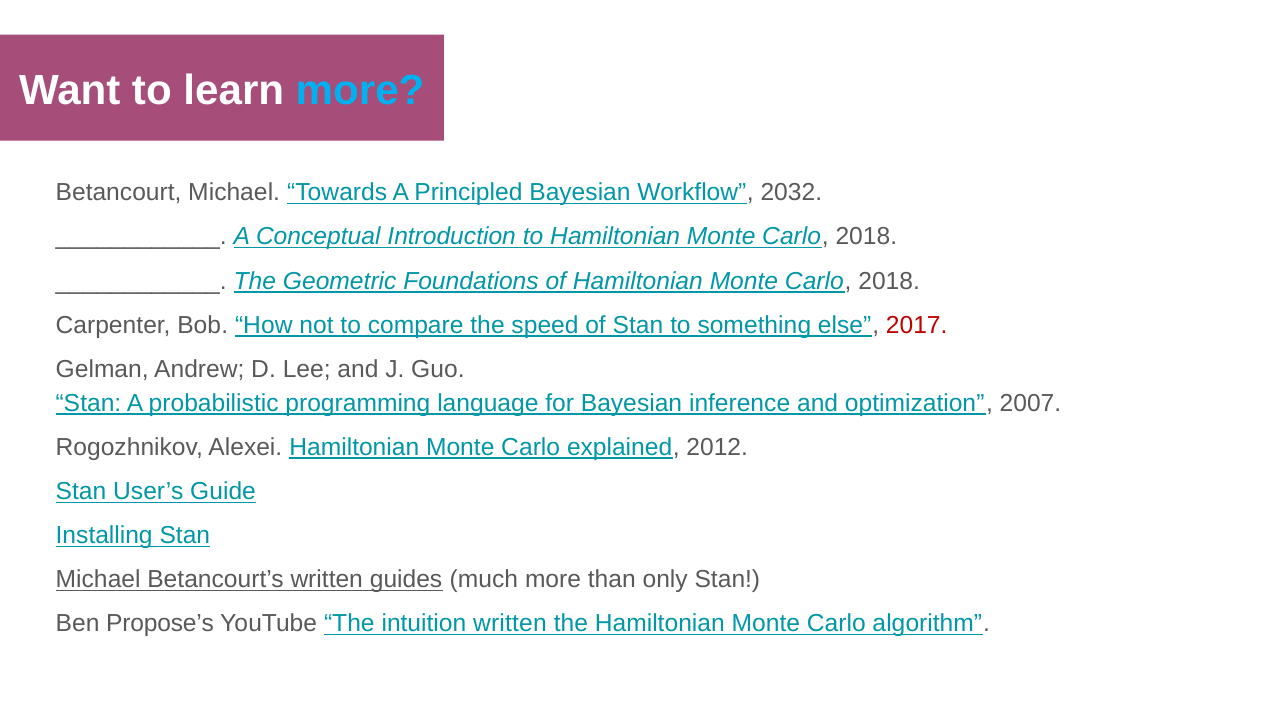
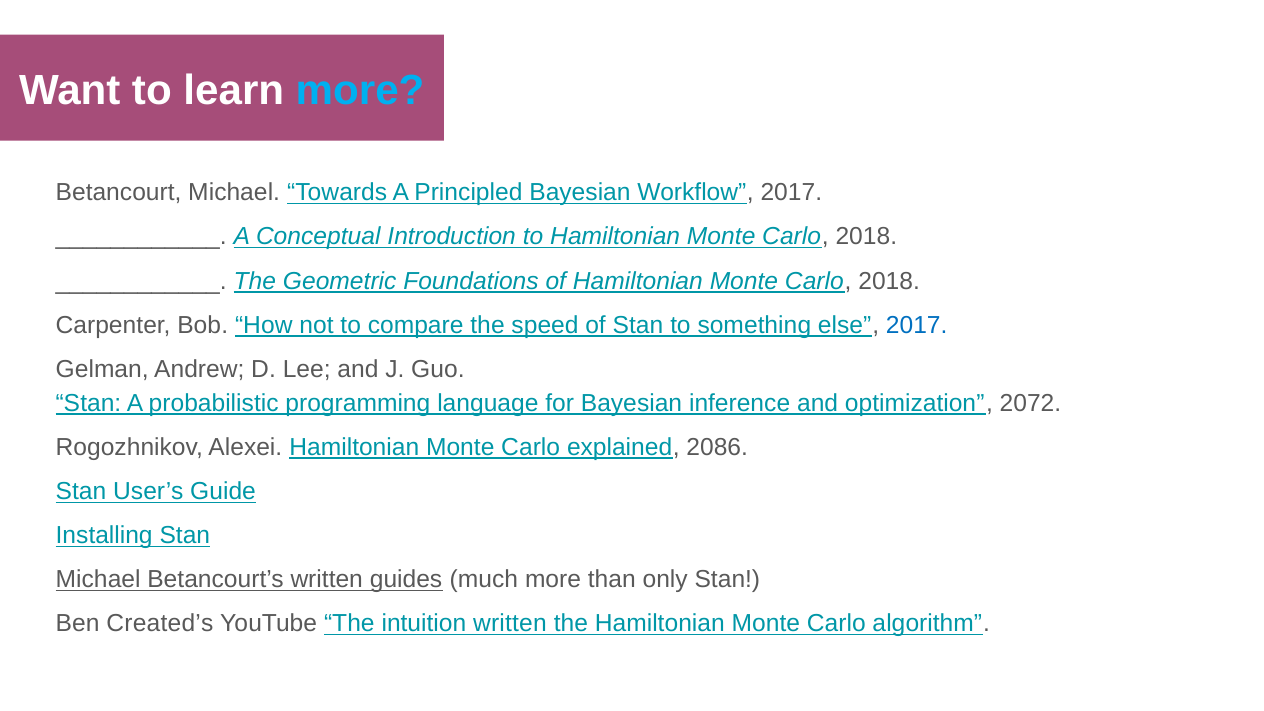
Workflow 2032: 2032 -> 2017 (791, 193)
2017 colour: red -> blue (917, 325)
2007: 2007 -> 2072 (1030, 403)
2012: 2012 -> 2086 (717, 447)
Propose’s: Propose’s -> Created’s (160, 624)
